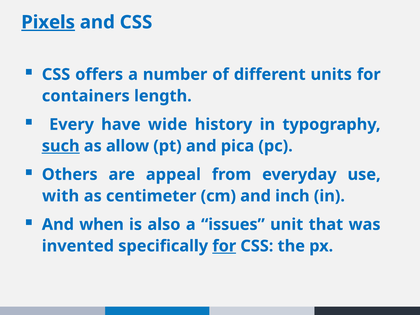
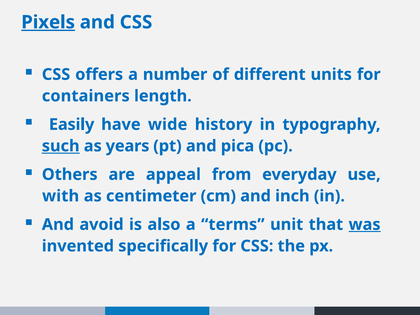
Every: Every -> Easily (72, 124)
allow: allow -> years (128, 146)
when: when -> avoid (102, 225)
issues: issues -> terms (233, 225)
was underline: none -> present (365, 225)
for underline: present -> none (224, 246)
